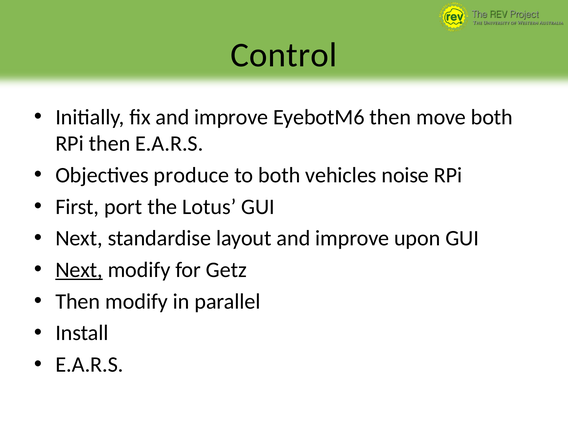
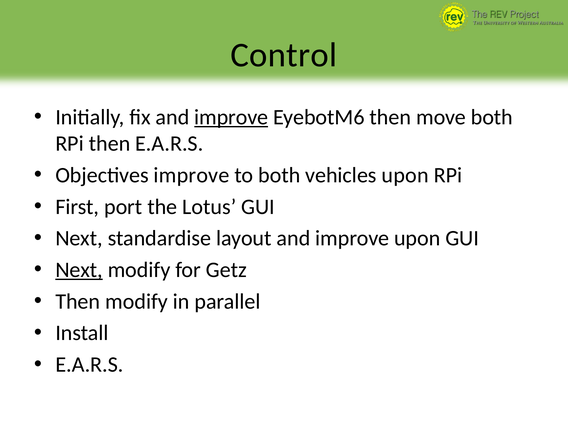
improve underline: none -> present (231, 117)
Objectives produce: produce -> improve (191, 175)
vehicles noise: noise -> upon (405, 175)
